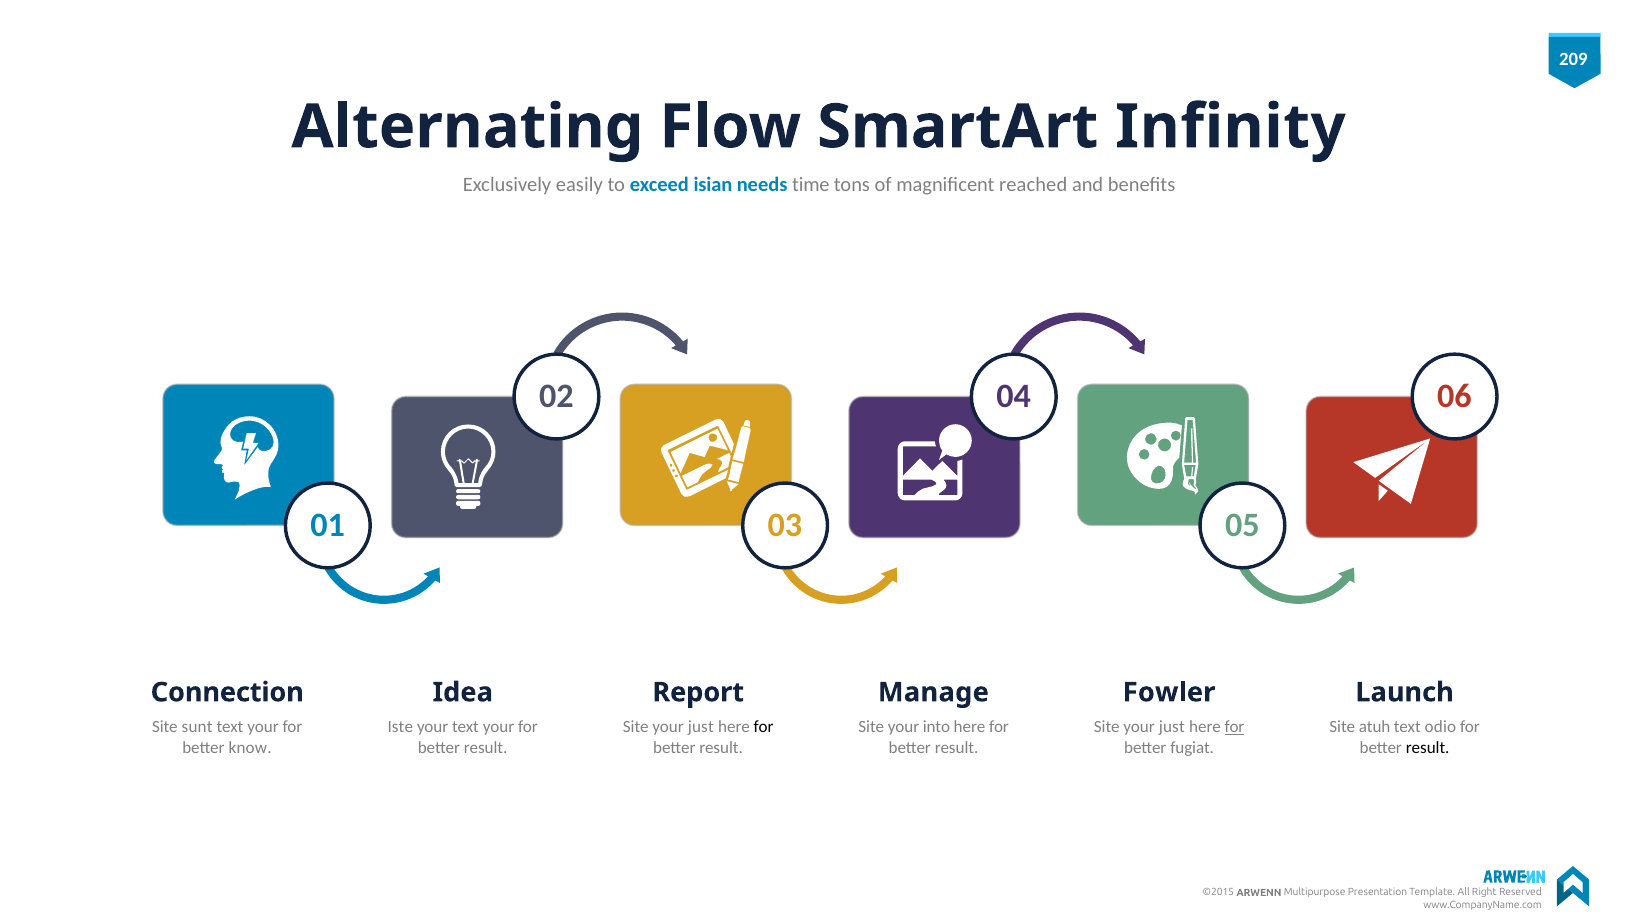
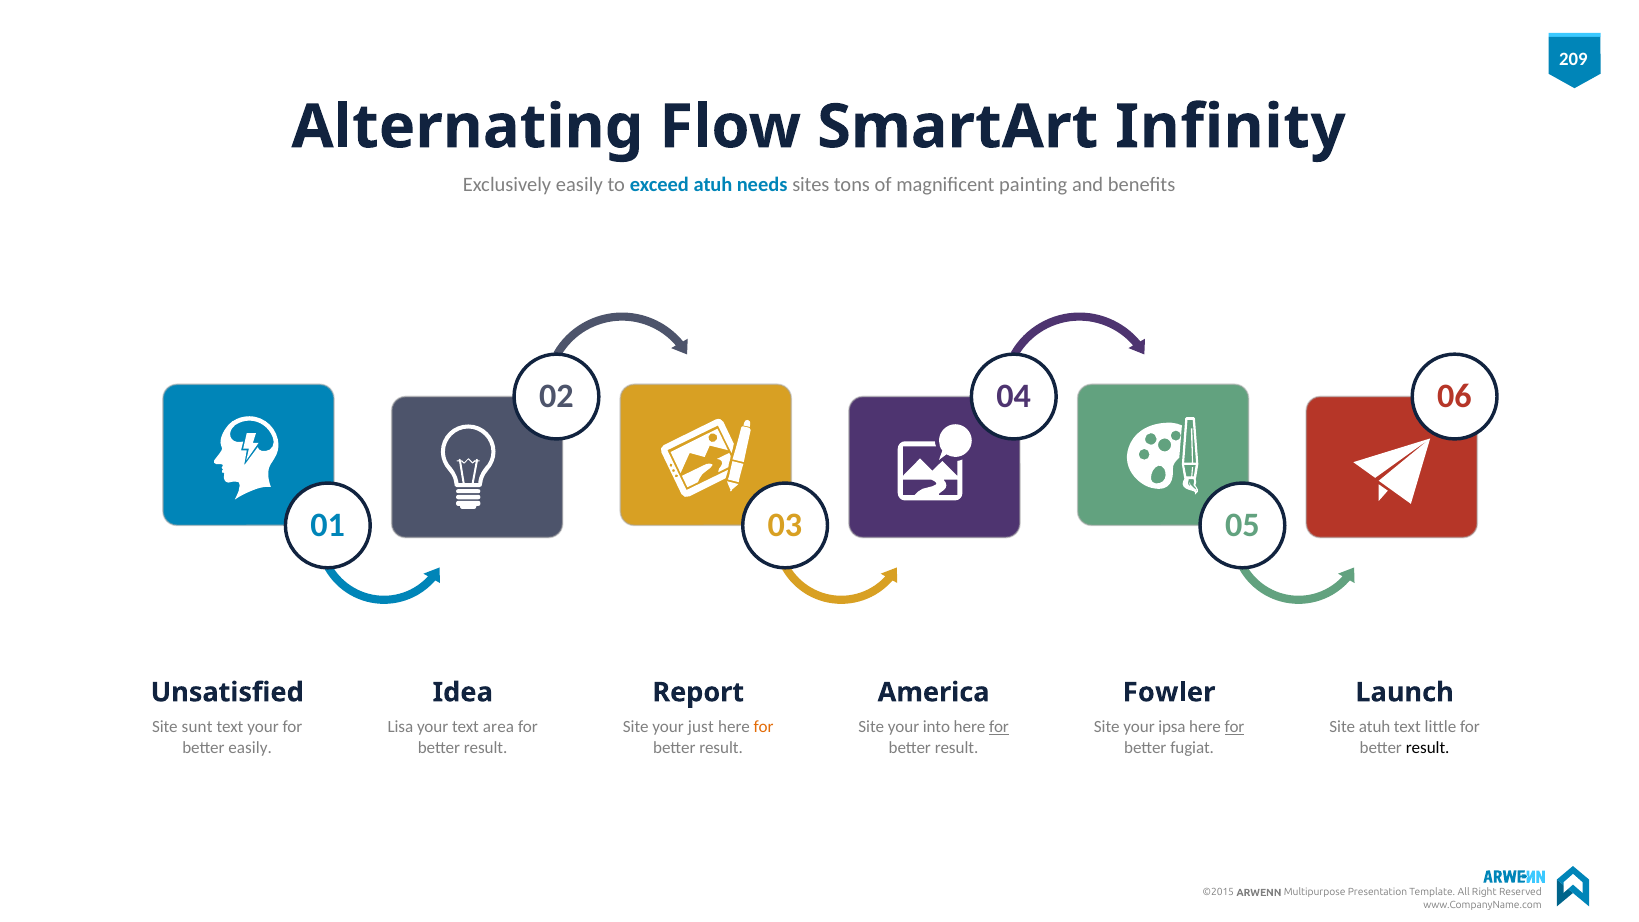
exceed isian: isian -> atuh (713, 184)
time: time -> sites (811, 184)
reached: reached -> painting (1033, 184)
Connection: Connection -> Unsatisfied (227, 692)
Manage: Manage -> America (934, 692)
Iste: Iste -> Lisa (400, 727)
your text your: your -> area (498, 727)
for colour: black -> orange (764, 727)
for underline: none -> present (999, 727)
just: just -> ipsa (1172, 727)
odio: odio -> little (1440, 727)
better know: know -> easily (250, 747)
